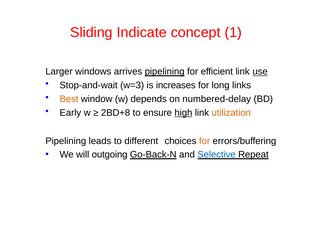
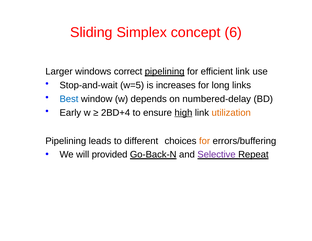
Indicate: Indicate -> Simplex (142, 32)
1: 1 -> 6 (233, 32)
arrives: arrives -> correct (128, 72)
use underline: present -> none (260, 72)
w=3: w=3 -> w=5 (132, 85)
Best colour: orange -> blue (69, 99)
2BD+8: 2BD+8 -> 2BD+4 (116, 113)
outgoing: outgoing -> provided (110, 155)
Selective colour: blue -> purple (217, 155)
